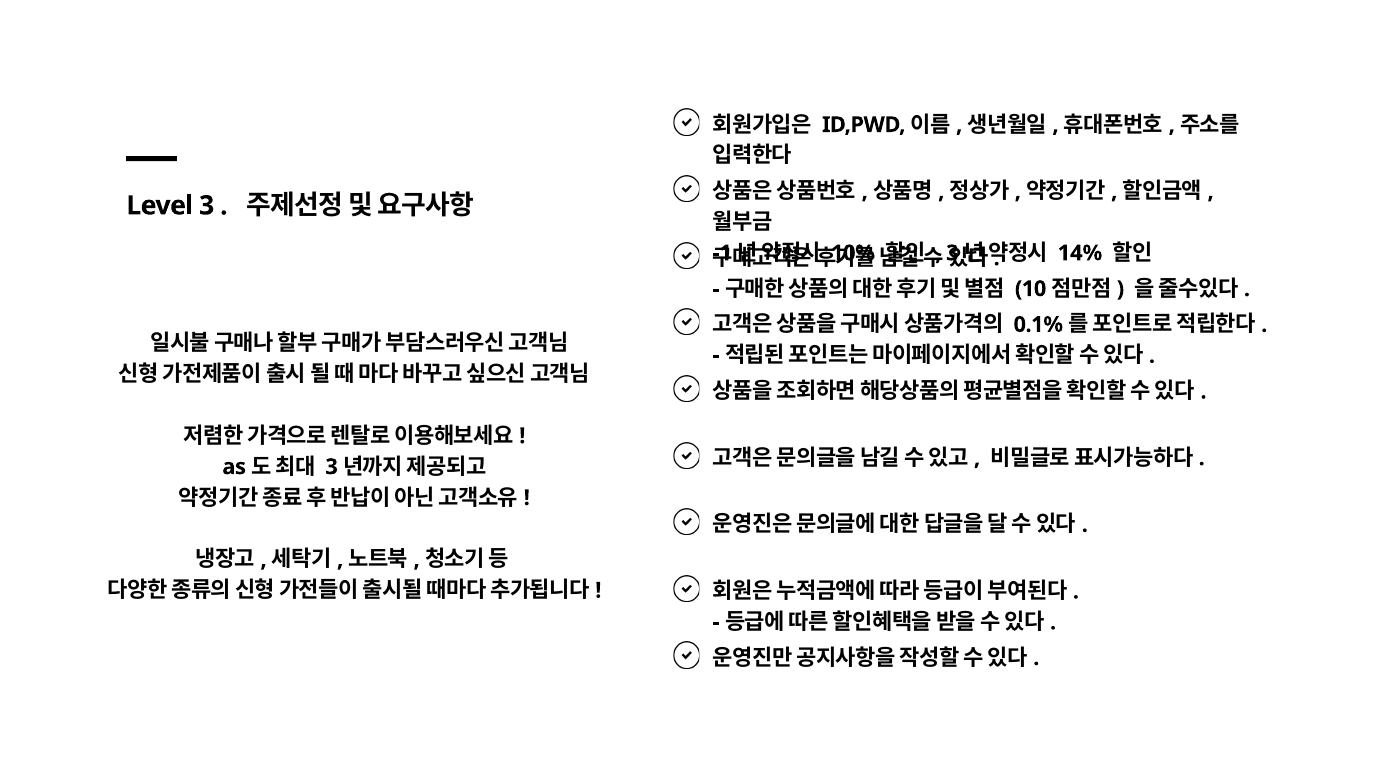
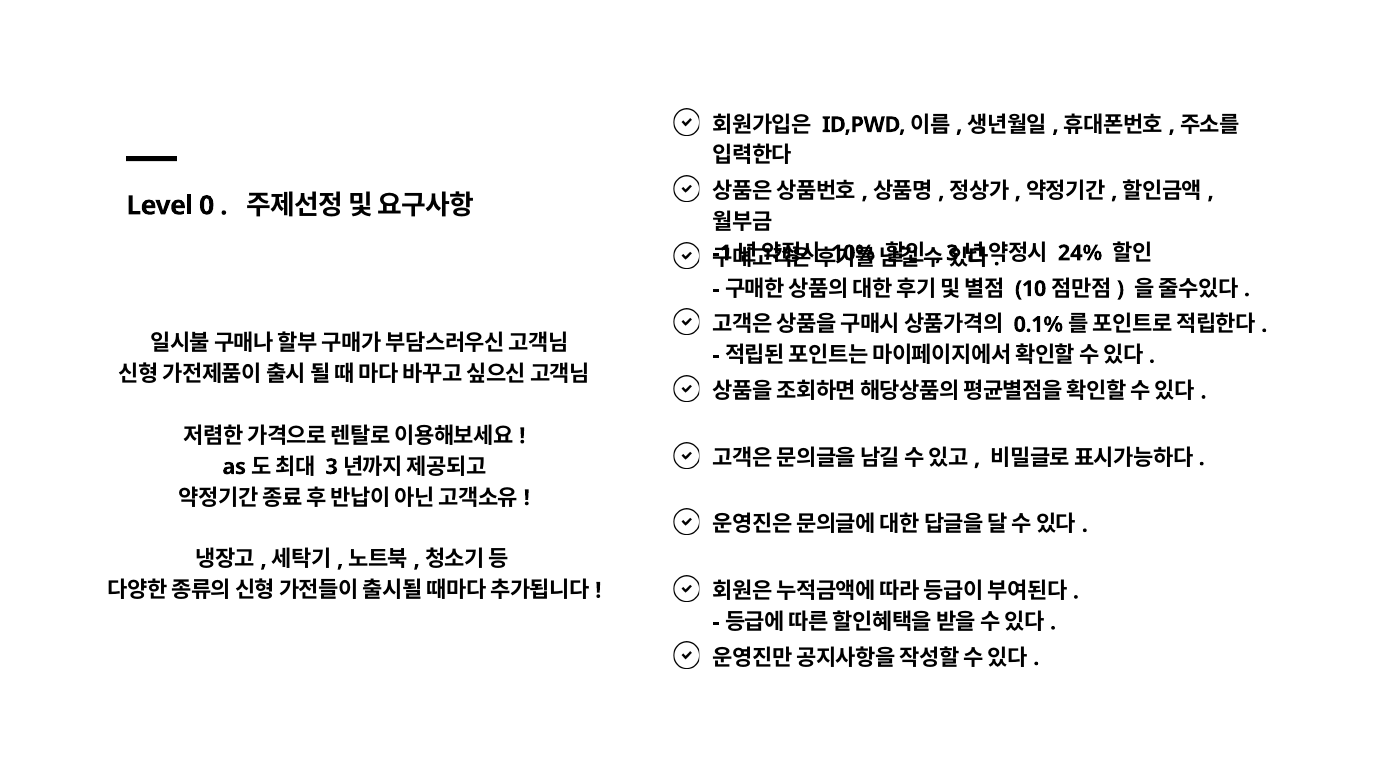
Level 3: 3 -> 0 (207, 206)
14%: 14% -> 24% (1080, 253)
